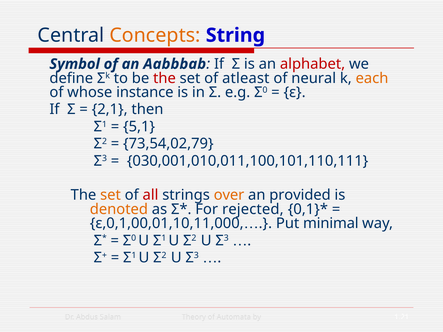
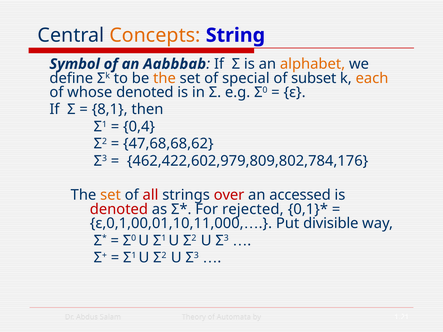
alphabet colour: red -> orange (313, 64)
the colour: red -> orange (164, 78)
atleast: atleast -> special (246, 78)
neural: neural -> subset (314, 78)
whose instance: instance -> denoted (145, 92)
2,1: 2,1 -> 8,1 (110, 110)
5,1: 5,1 -> 0,4 (139, 127)
73,54,02,79: 73,54,02,79 -> 47,68,68,62 (168, 144)
030,001,010,011,100,101,110,111: 030,001,010,011,100,101,110,111 -> 462,422,602,979,809,802,784,176 (248, 161)
over colour: orange -> red (229, 195)
provided: provided -> accessed (300, 195)
denoted colour: orange -> red (119, 209)
minimal: minimal -> divisible (331, 224)
